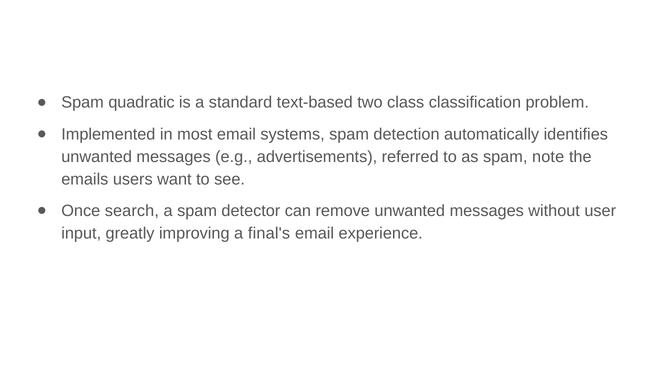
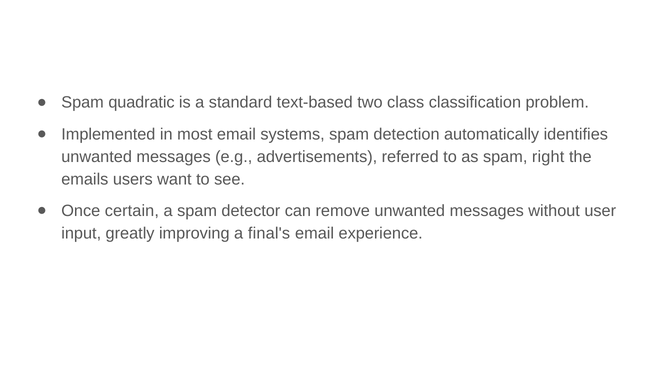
note: note -> right (548, 157)
search: search -> certain (132, 211)
